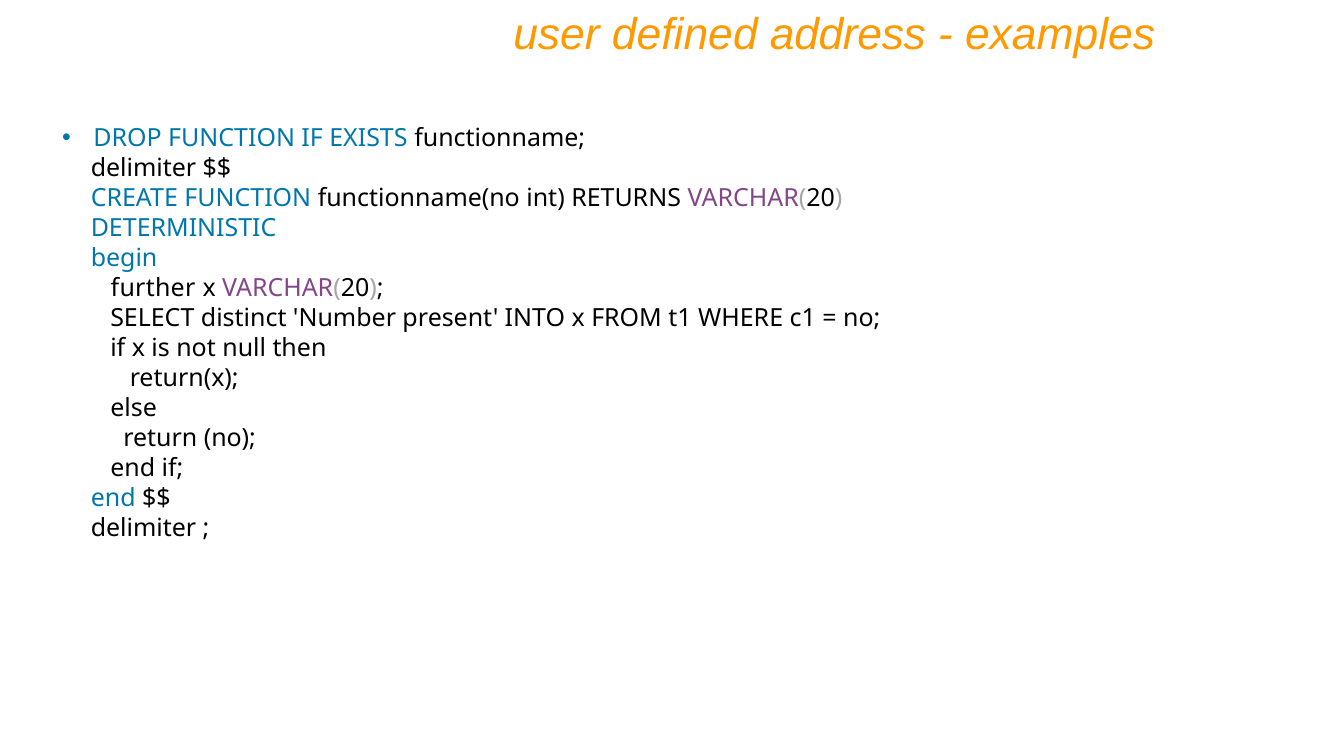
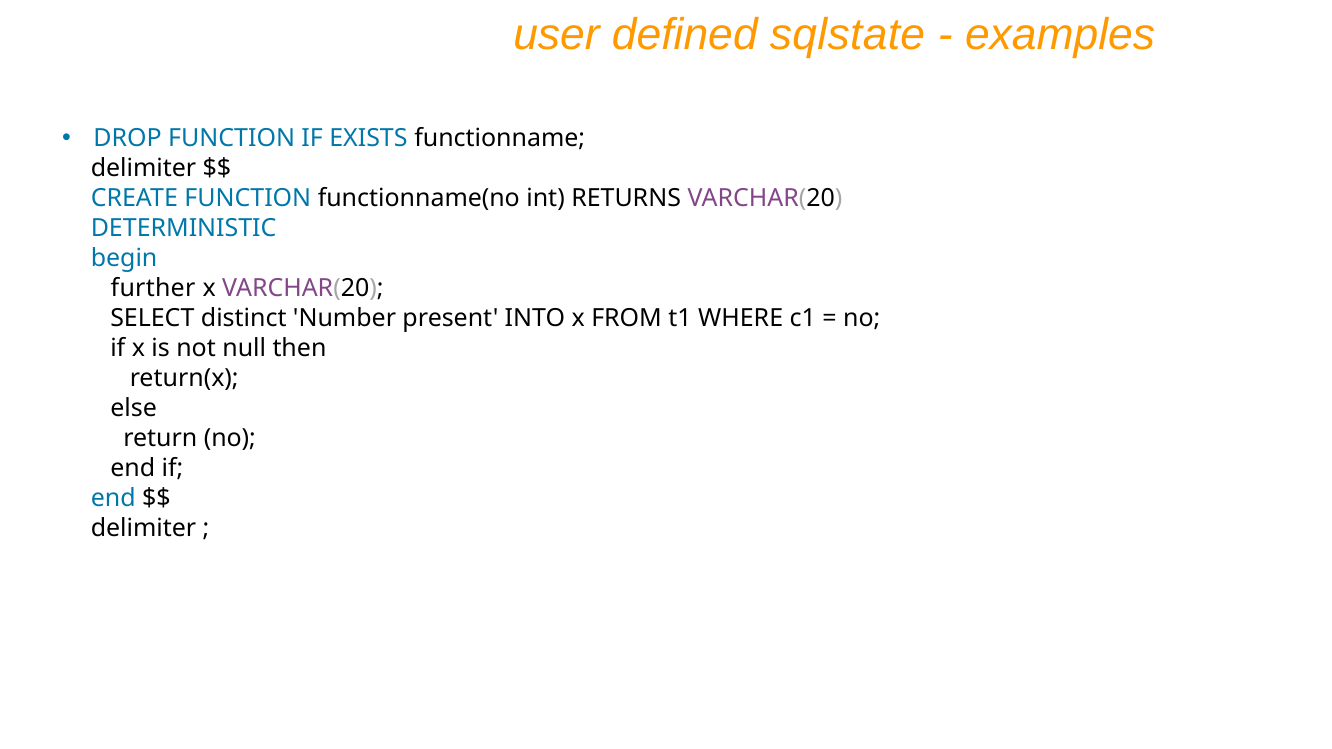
address: address -> sqlstate (848, 35)
